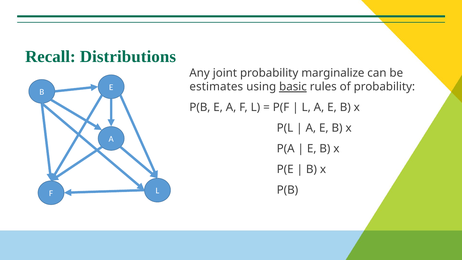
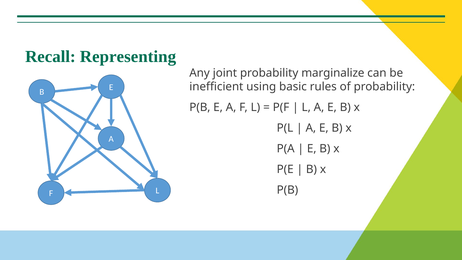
Distributions: Distributions -> Representing (128, 57)
estimates: estimates -> inefficient (216, 87)
basic underline: present -> none (293, 87)
